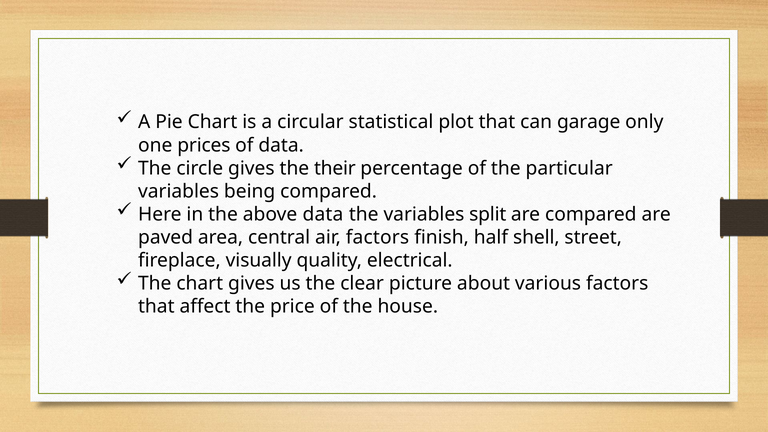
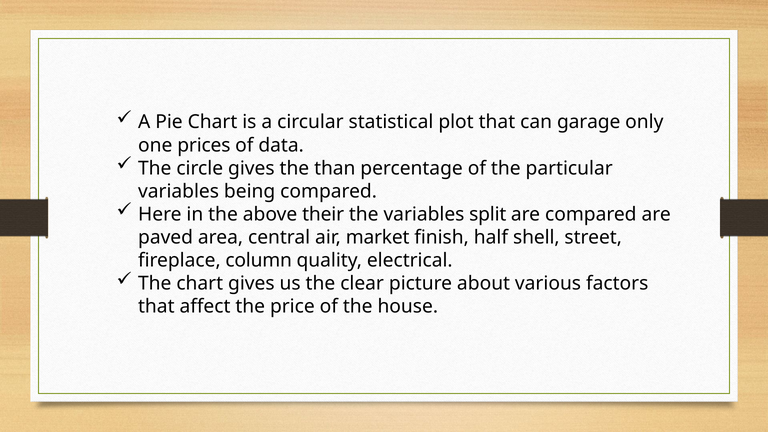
their: their -> than (335, 168)
above data: data -> their (323, 214)
air factors: factors -> market (378, 237)
visually: visually -> column (259, 260)
